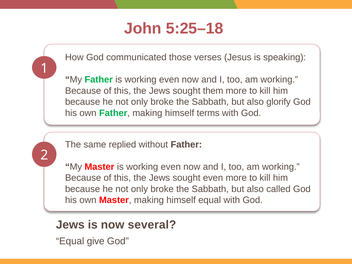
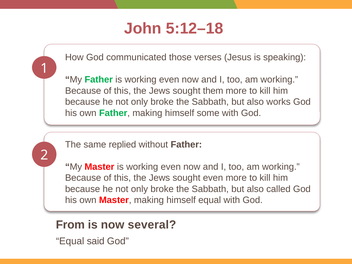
5:25–18: 5:25–18 -> 5:12–18 (195, 28)
glorify: glorify -> works (278, 102)
terms: terms -> some (208, 113)
Jews: Jews -> From (70, 225)
give: give -> said (96, 241)
